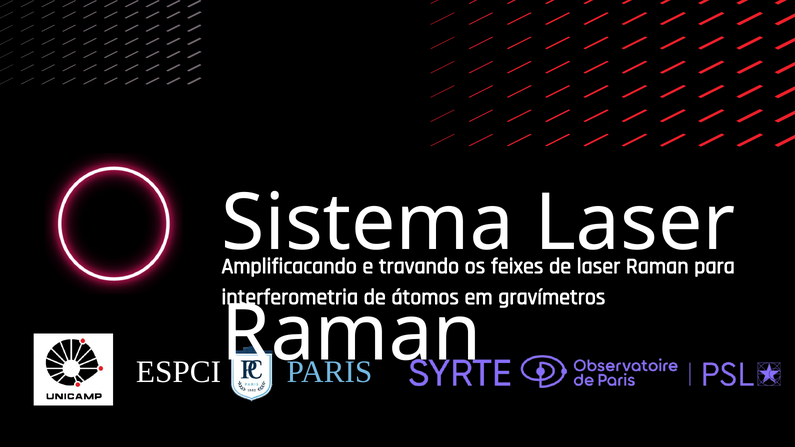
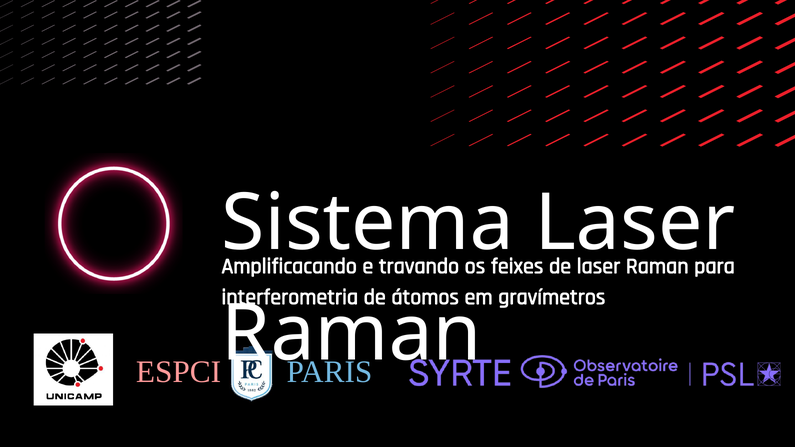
ESPCI colour: white -> pink (179, 372)
